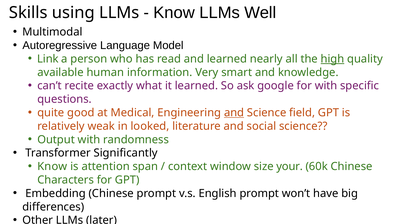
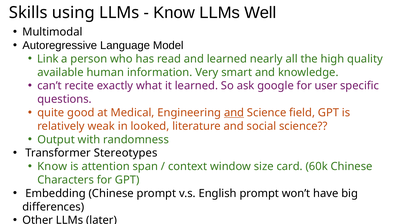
high underline: present -> none (333, 59)
for with: with -> user (326, 86)
Significantly: Significantly -> Stereotypes (126, 153)
your: your -> card (290, 166)
